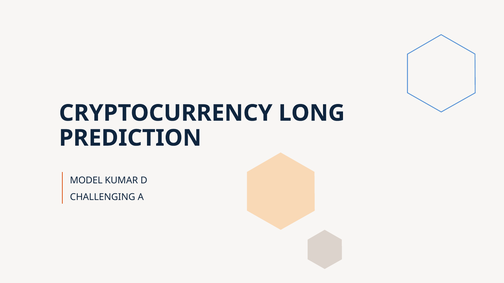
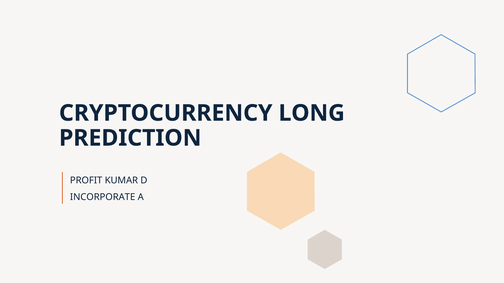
MODEL: MODEL -> PROFIT (86, 181)
CHALLENGING: CHALLENGING -> INCORPORATE (103, 197)
